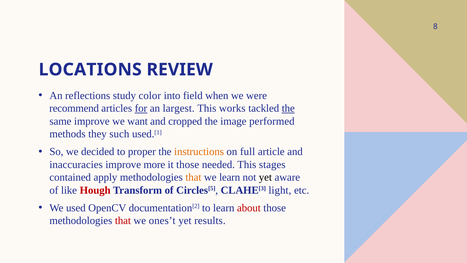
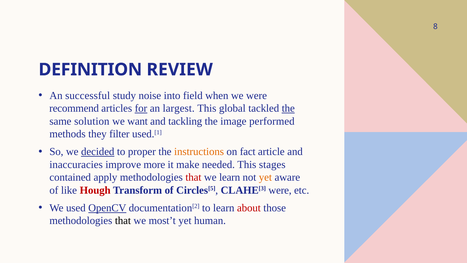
LOCATIONS: LOCATIONS -> DEFINITION (90, 69)
reflections: reflections -> successful (88, 95)
color: color -> noise (150, 95)
works: works -> global (232, 108)
same improve: improve -> solution (92, 121)
cropped: cropped -> tackling (185, 121)
such: such -> filter (119, 134)
decided underline: none -> present (98, 152)
full: full -> fact (248, 152)
it those: those -> make (188, 164)
that colour: orange -> red (193, 177)
yet colour: black -> orange (265, 177)
CLAHE[3 light: light -> were (280, 190)
OpenCV underline: none -> present (107, 208)
that colour: red -> black (123, 221)
ones’t: ones’t -> most’t (162, 221)
results: results -> human (210, 221)
